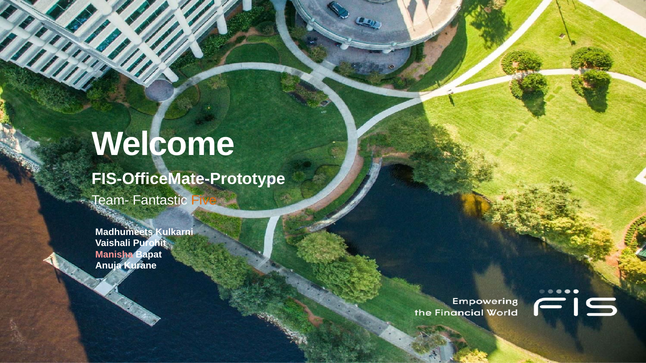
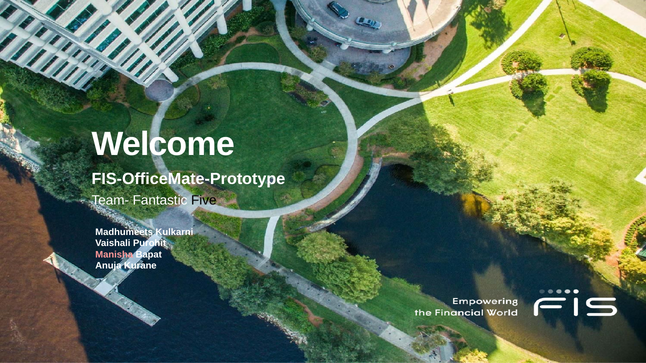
Five colour: orange -> black (204, 201)
